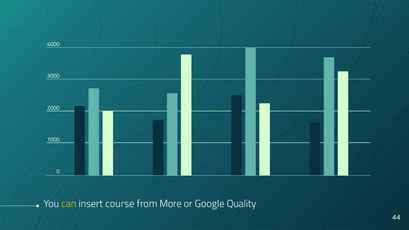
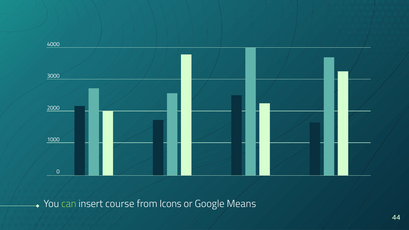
can colour: yellow -> light green (69, 204)
More: More -> Icons (171, 204)
Quality: Quality -> Means (241, 204)
